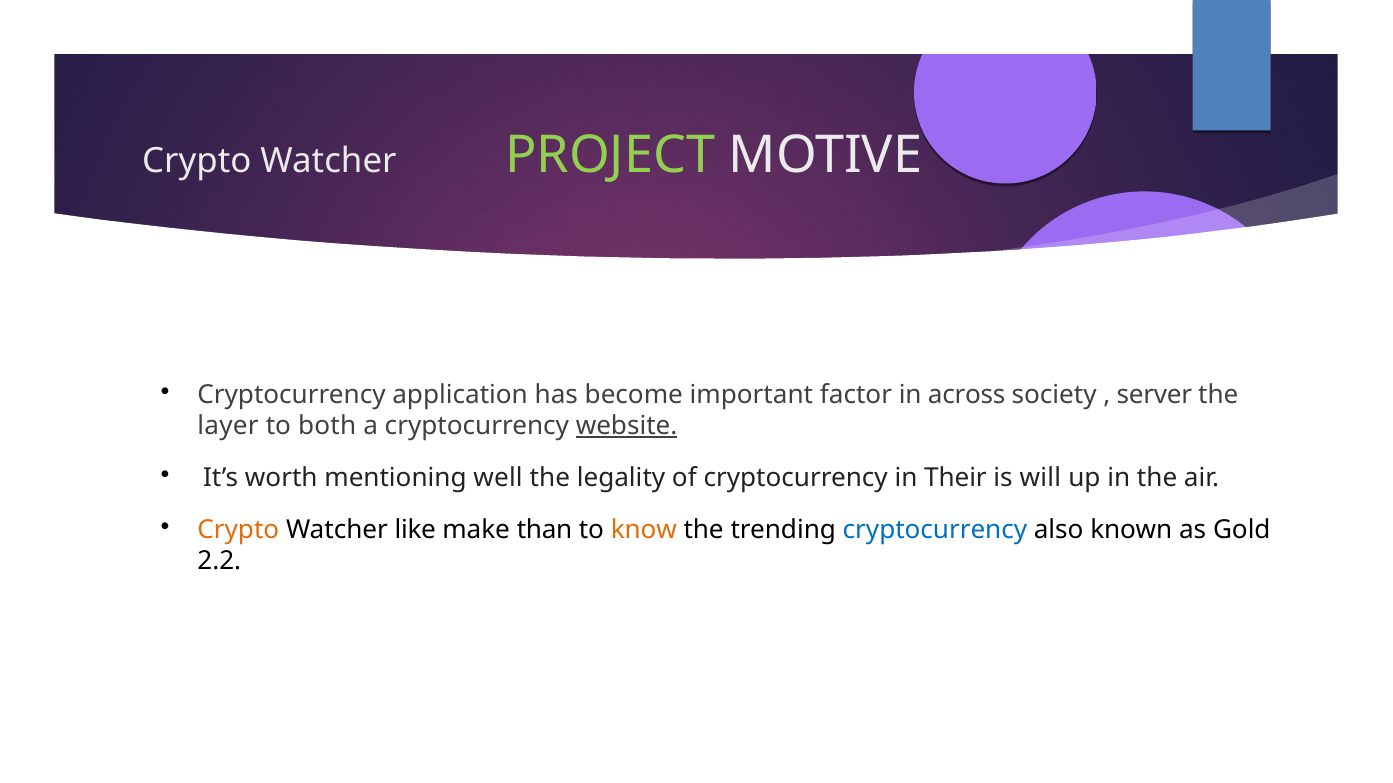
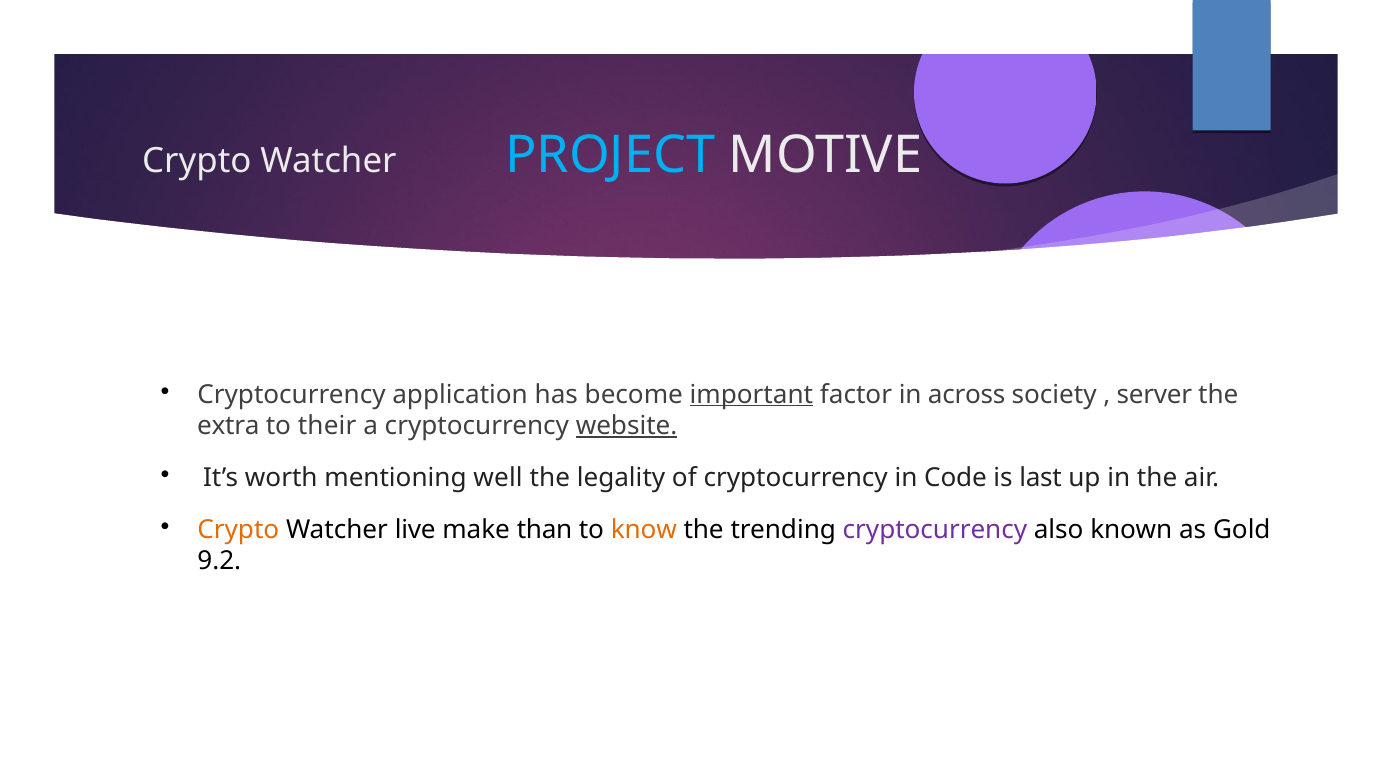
PROJECT colour: light green -> light blue (610, 155)
important underline: none -> present (751, 395)
layer: layer -> extra (228, 426)
both: both -> their (327, 426)
Their: Their -> Code (956, 478)
will: will -> last (1041, 478)
like: like -> live (415, 530)
cryptocurrency colour: blue -> purple (935, 530)
2.2: 2.2 -> 9.2 (219, 561)
